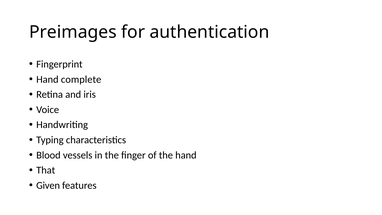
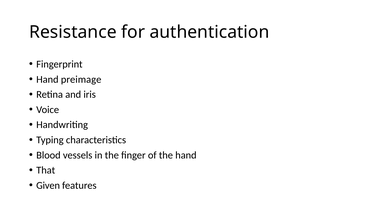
Preimages: Preimages -> Resistance (73, 32)
complete: complete -> preimage (81, 79)
